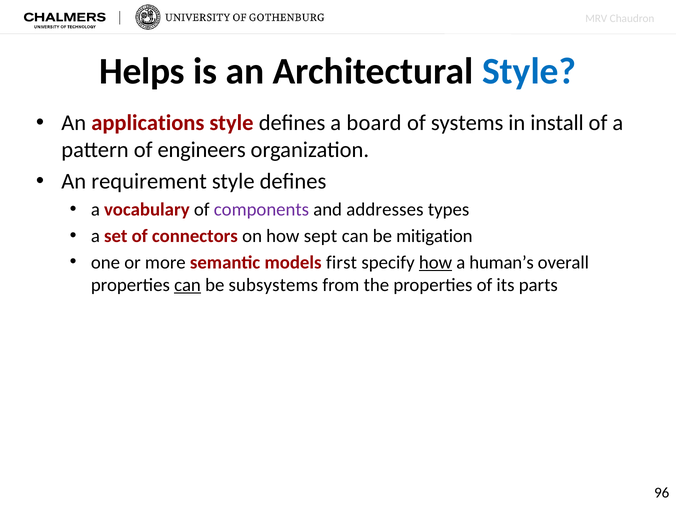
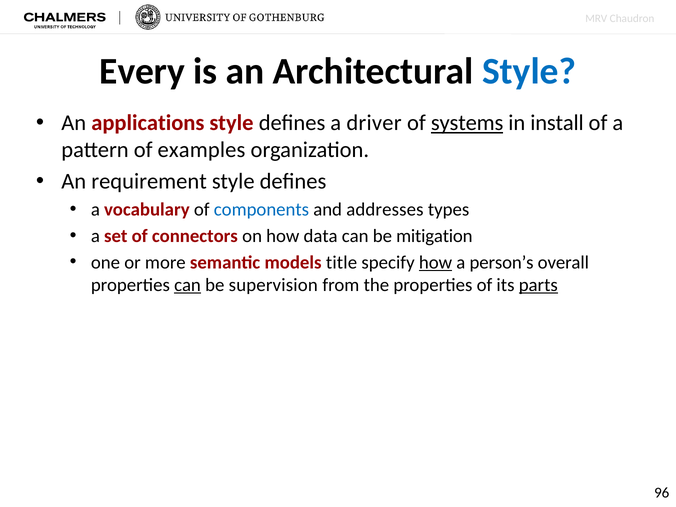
Helps: Helps -> Every (142, 71)
board: board -> driver (374, 123)
systems underline: none -> present (467, 123)
engineers: engineers -> examples (201, 150)
components colour: purple -> blue (261, 210)
sept: sept -> data (321, 236)
first: first -> title (342, 262)
human’s: human’s -> person’s (502, 262)
subsystems: subsystems -> supervision (273, 285)
parts underline: none -> present (538, 285)
